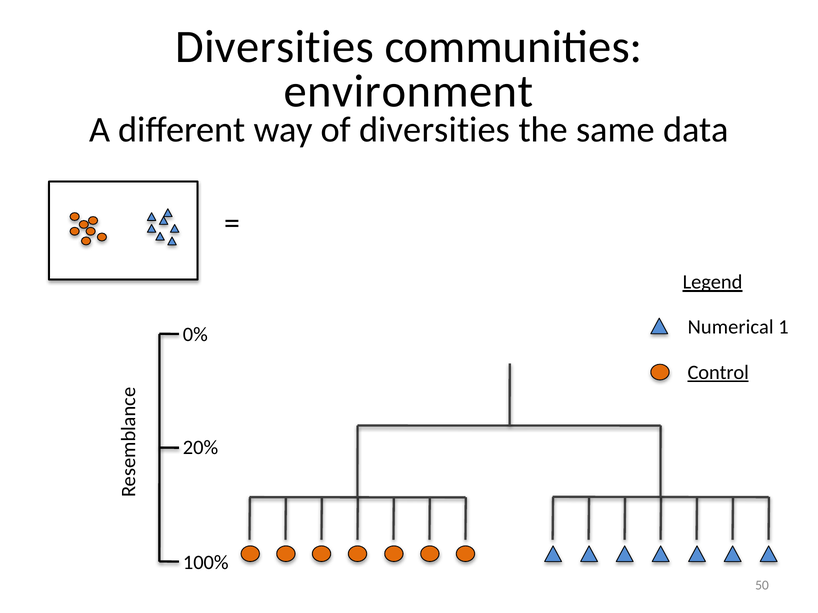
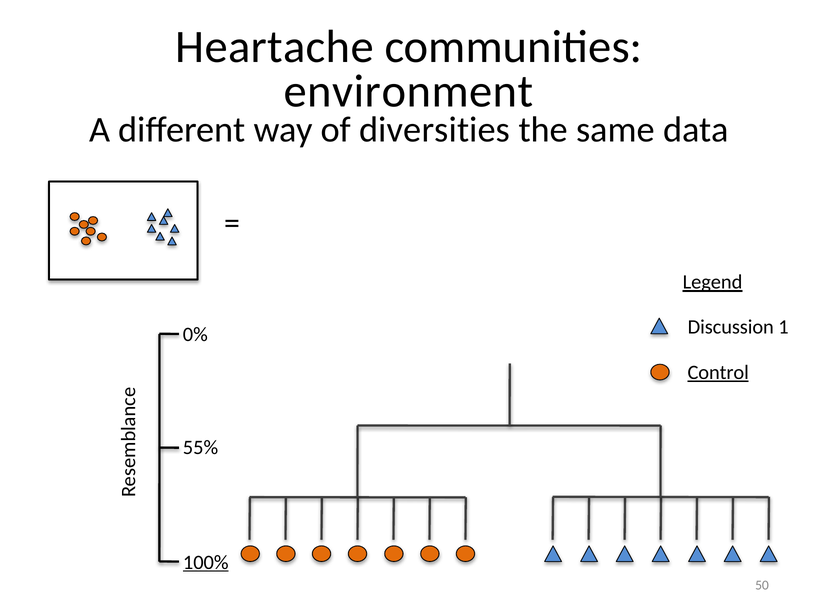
Diversities: Diversities -> Heartache (274, 47)
Numerical: Numerical -> Discussion (731, 327)
20%: 20% -> 55% (201, 448)
100% underline: none -> present (206, 563)
